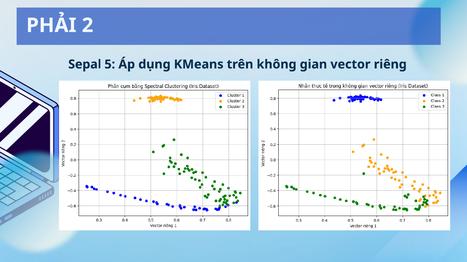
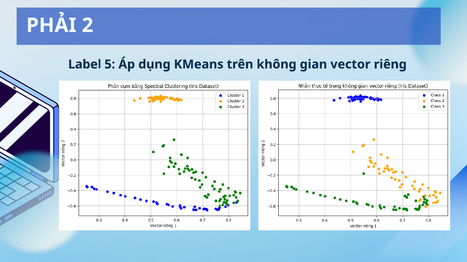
Sepal: Sepal -> Label (85, 64)
